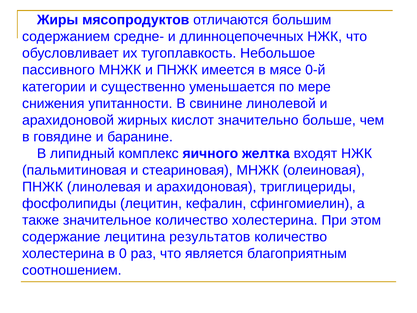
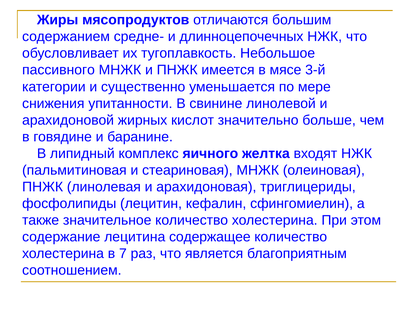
0-й: 0-й -> 3-й (315, 70)
результатов: результатов -> содержащее (210, 237)
0: 0 -> 7 (123, 253)
